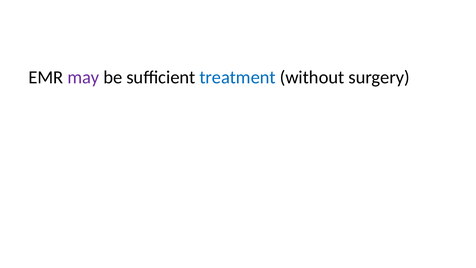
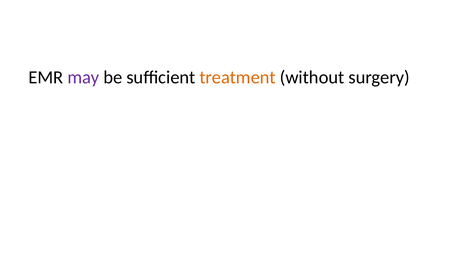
treatment colour: blue -> orange (238, 77)
